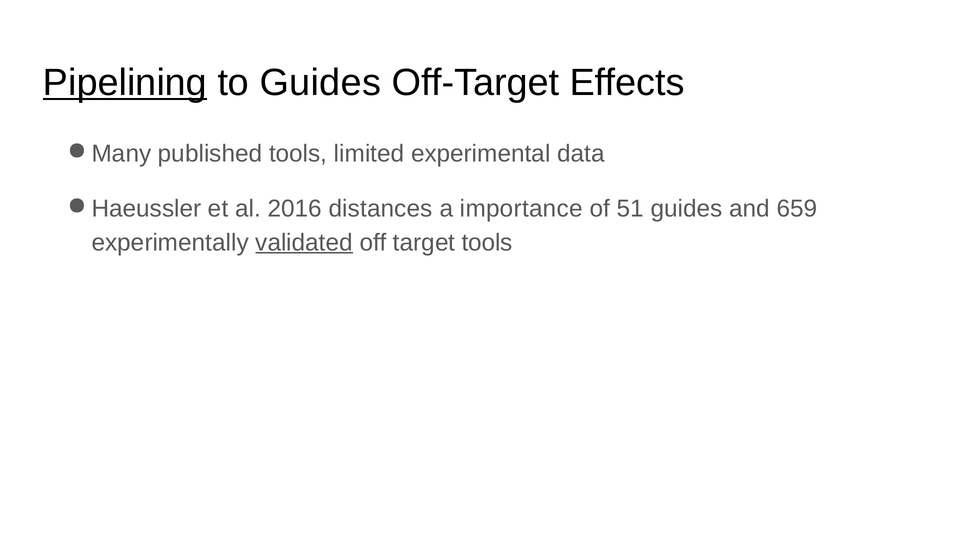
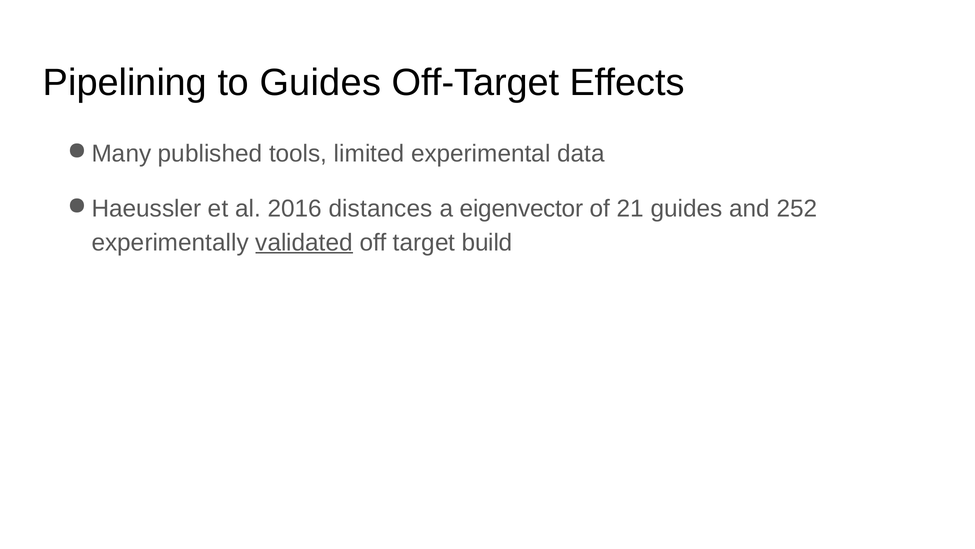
Pipelining underline: present -> none (125, 83)
importance: importance -> eigenvector (522, 209)
51: 51 -> 21 (630, 209)
659: 659 -> 252 (797, 209)
target tools: tools -> build (487, 242)
